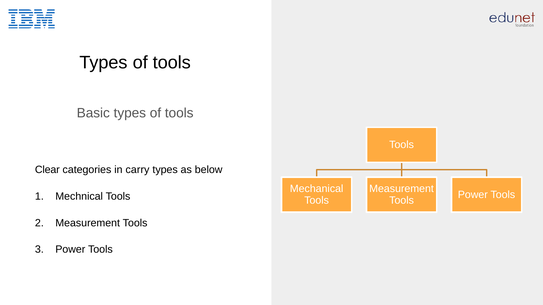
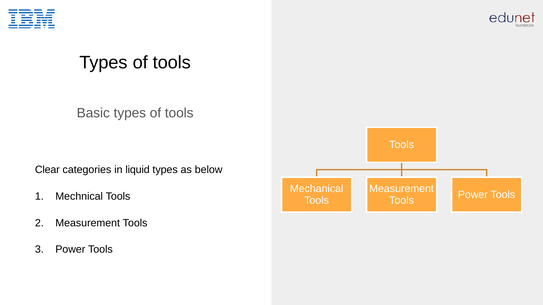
carry: carry -> liquid (138, 170)
